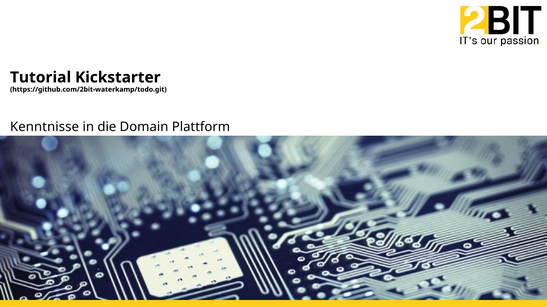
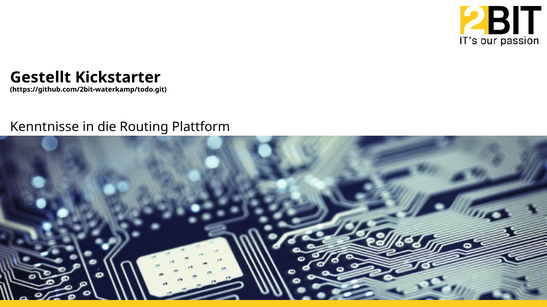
Tutorial: Tutorial -> Gestellt (40, 78)
Domain: Domain -> Routing (144, 127)
